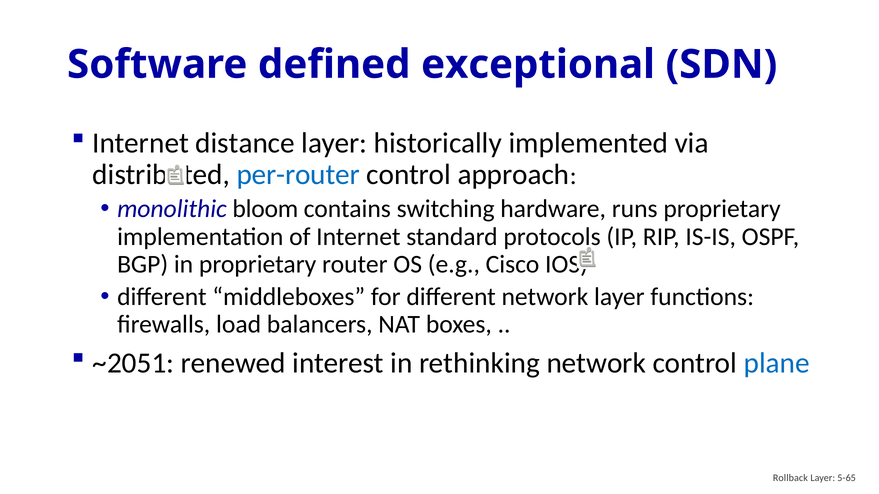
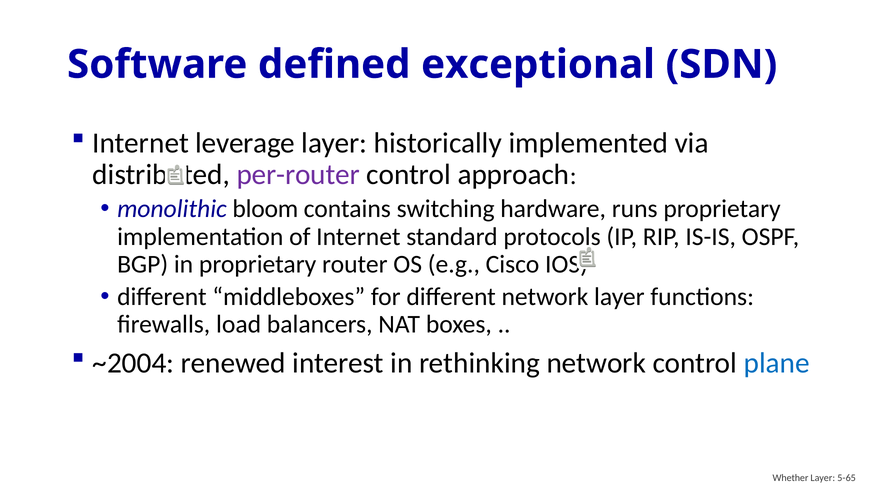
distance: distance -> leverage (245, 143)
per-router colour: blue -> purple (298, 175)
~2051: ~2051 -> ~2004 (133, 363)
Rollback: Rollback -> Whether (791, 478)
